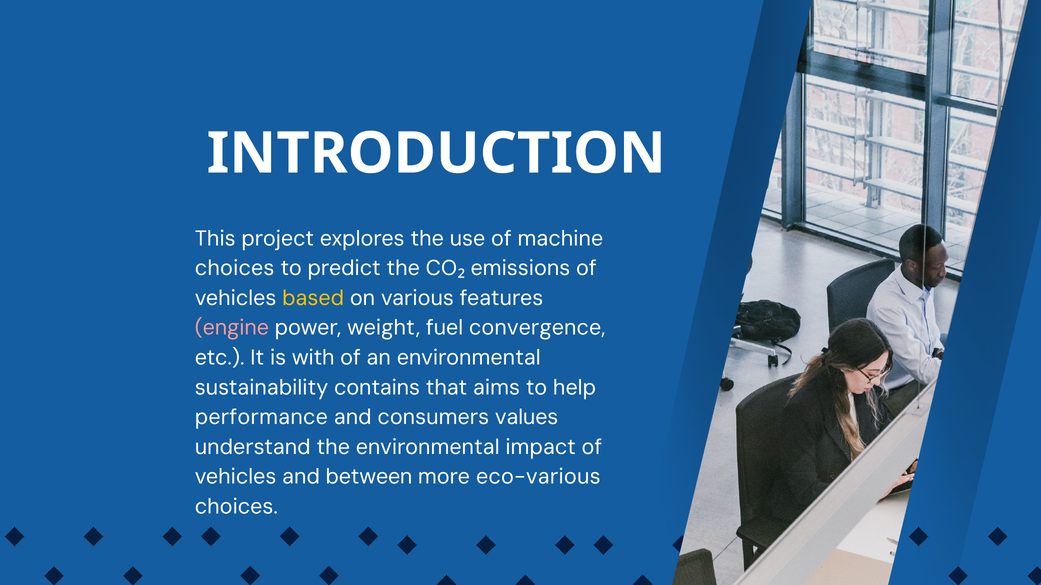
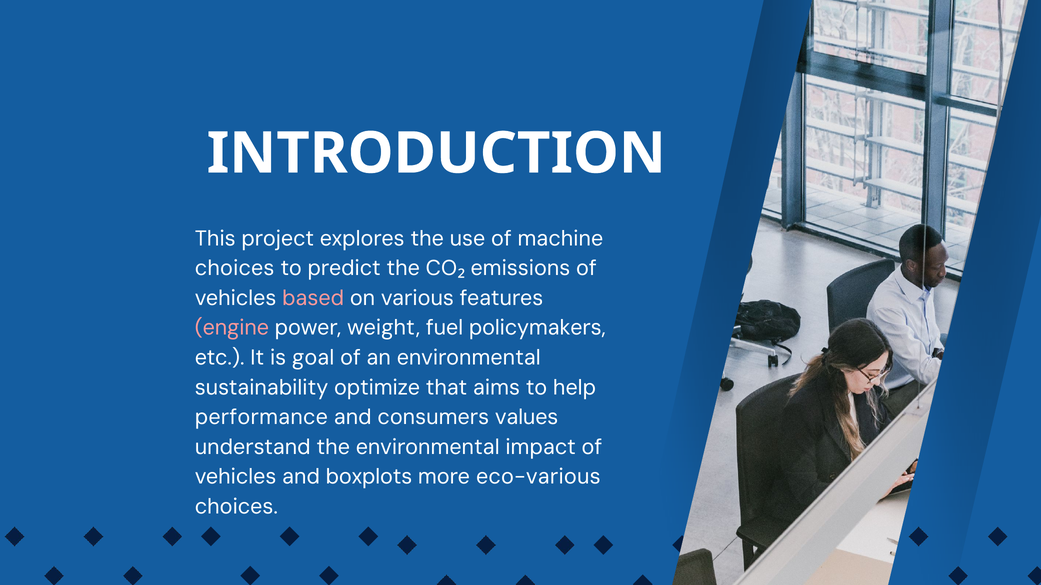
based colour: yellow -> pink (313, 298)
convergence: convergence -> policymakers (537, 328)
with: with -> goal (313, 358)
contains: contains -> optimize (377, 388)
between: between -> boxplots (369, 477)
